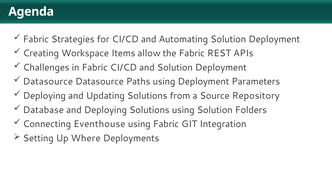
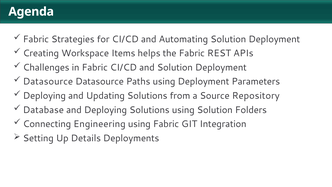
allow: allow -> helps (149, 53)
Eventhouse: Eventhouse -> Engineering (99, 124)
Where: Where -> Details (86, 138)
